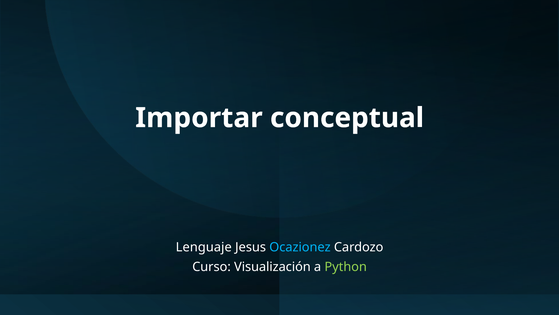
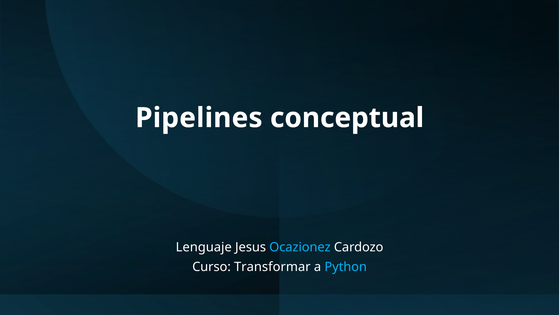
Importar: Importar -> Pipelines (199, 118)
Visualización: Visualización -> Transformar (272, 267)
Python colour: light green -> light blue (346, 267)
